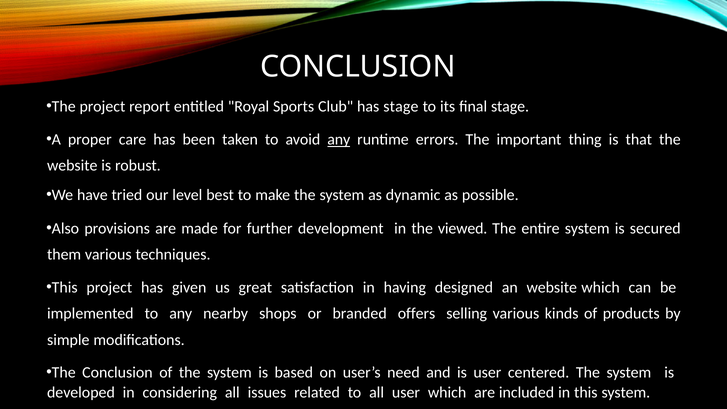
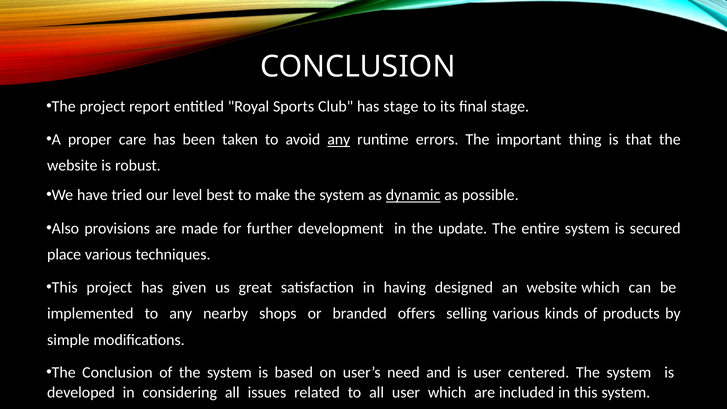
dynamic underline: none -> present (413, 195)
viewed: viewed -> update (463, 228)
them: them -> place (64, 254)
